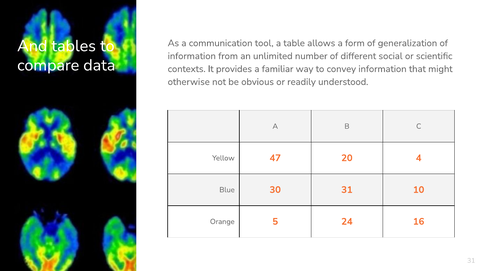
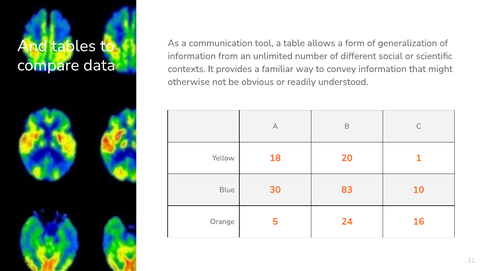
47: 47 -> 18 (275, 158)
4: 4 -> 1 (419, 158)
30 31: 31 -> 83 (347, 190)
